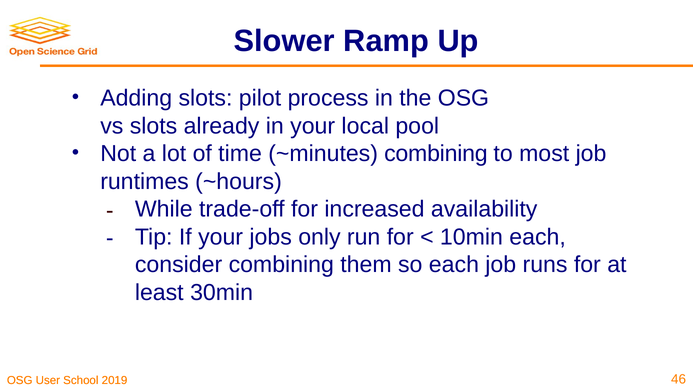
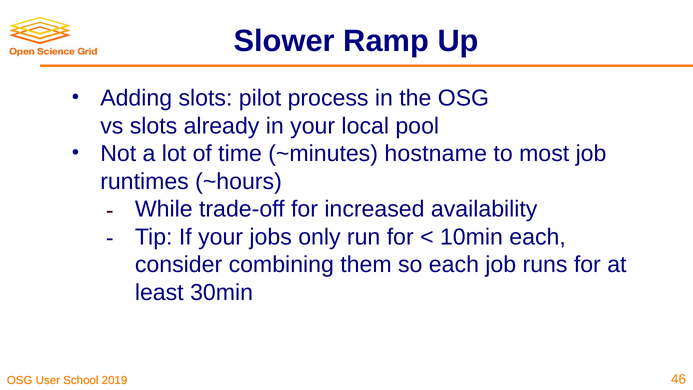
~minutes combining: combining -> hostname (436, 154)
